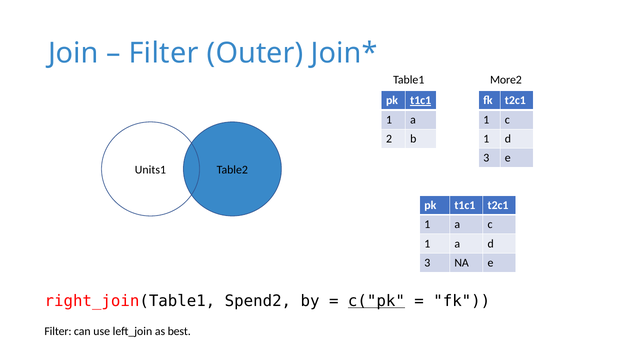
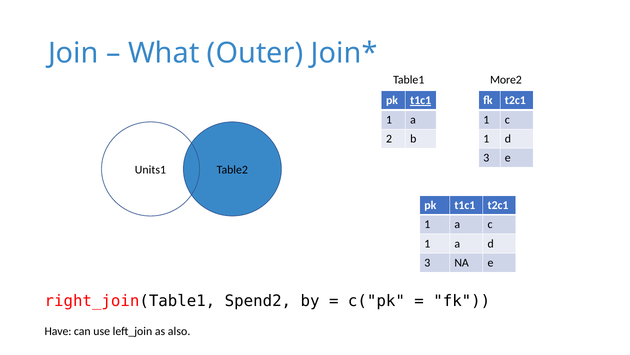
Filter: Filter -> What (164, 53)
c("pk underline: present -> none (376, 300)
Filter: Filter -> Have (58, 331)
best: best -> also (179, 331)
